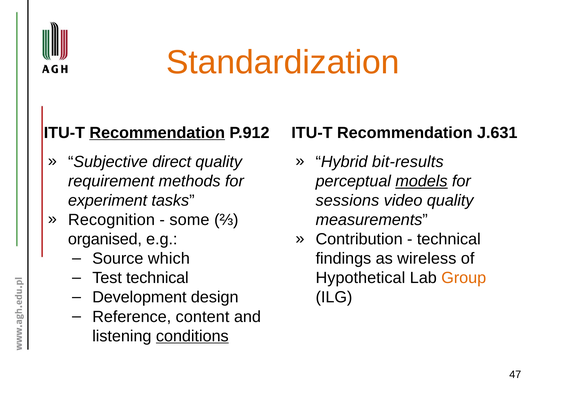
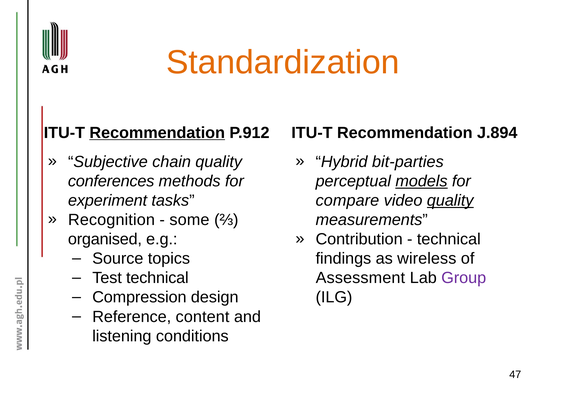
J.631: J.631 -> J.894 (497, 133)
direct: direct -> chain (172, 162)
bit-results: bit-results -> bit-parties (408, 162)
requirement: requirement -> conferences (111, 181)
sessions: sessions -> compare (347, 201)
quality underline: none -> present (450, 201)
which: which -> topics (169, 259)
Hypothetical: Hypothetical -> Assessment (360, 278)
Group colour: orange -> purple (464, 278)
Development: Development -> Compression (139, 298)
conditions underline: present -> none (192, 336)
